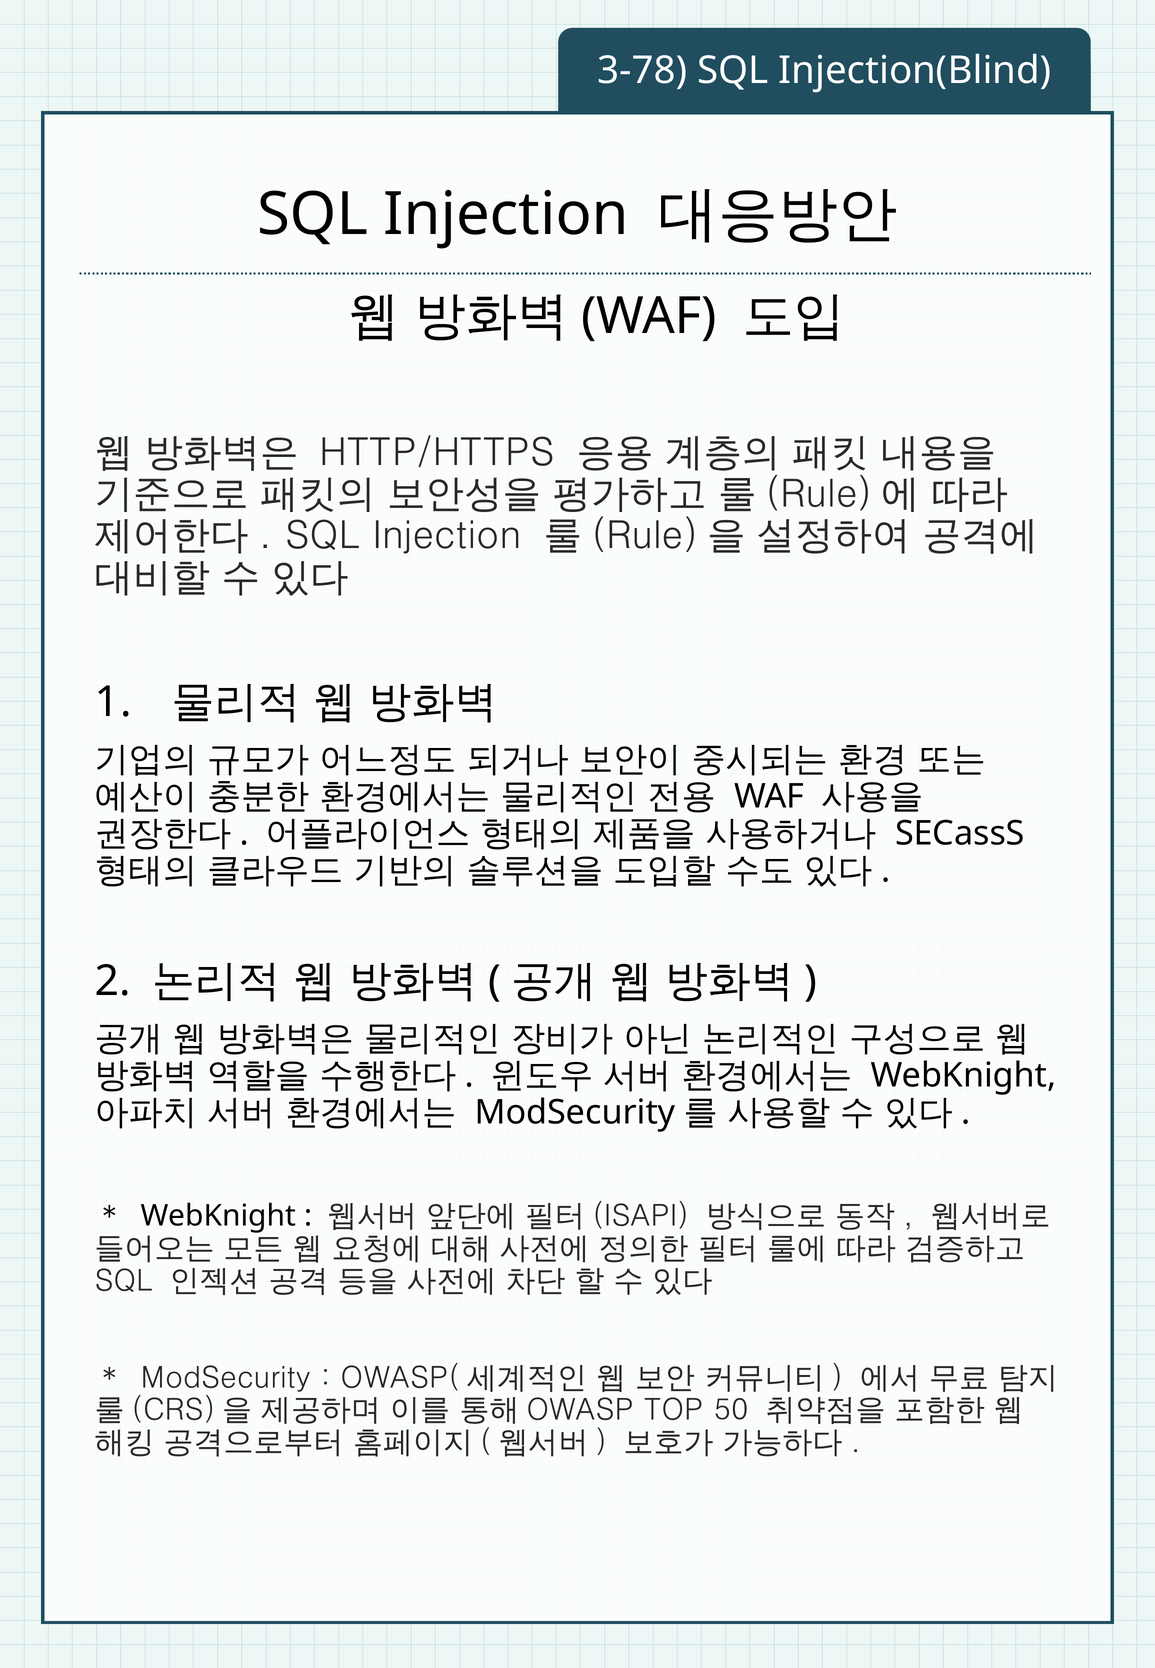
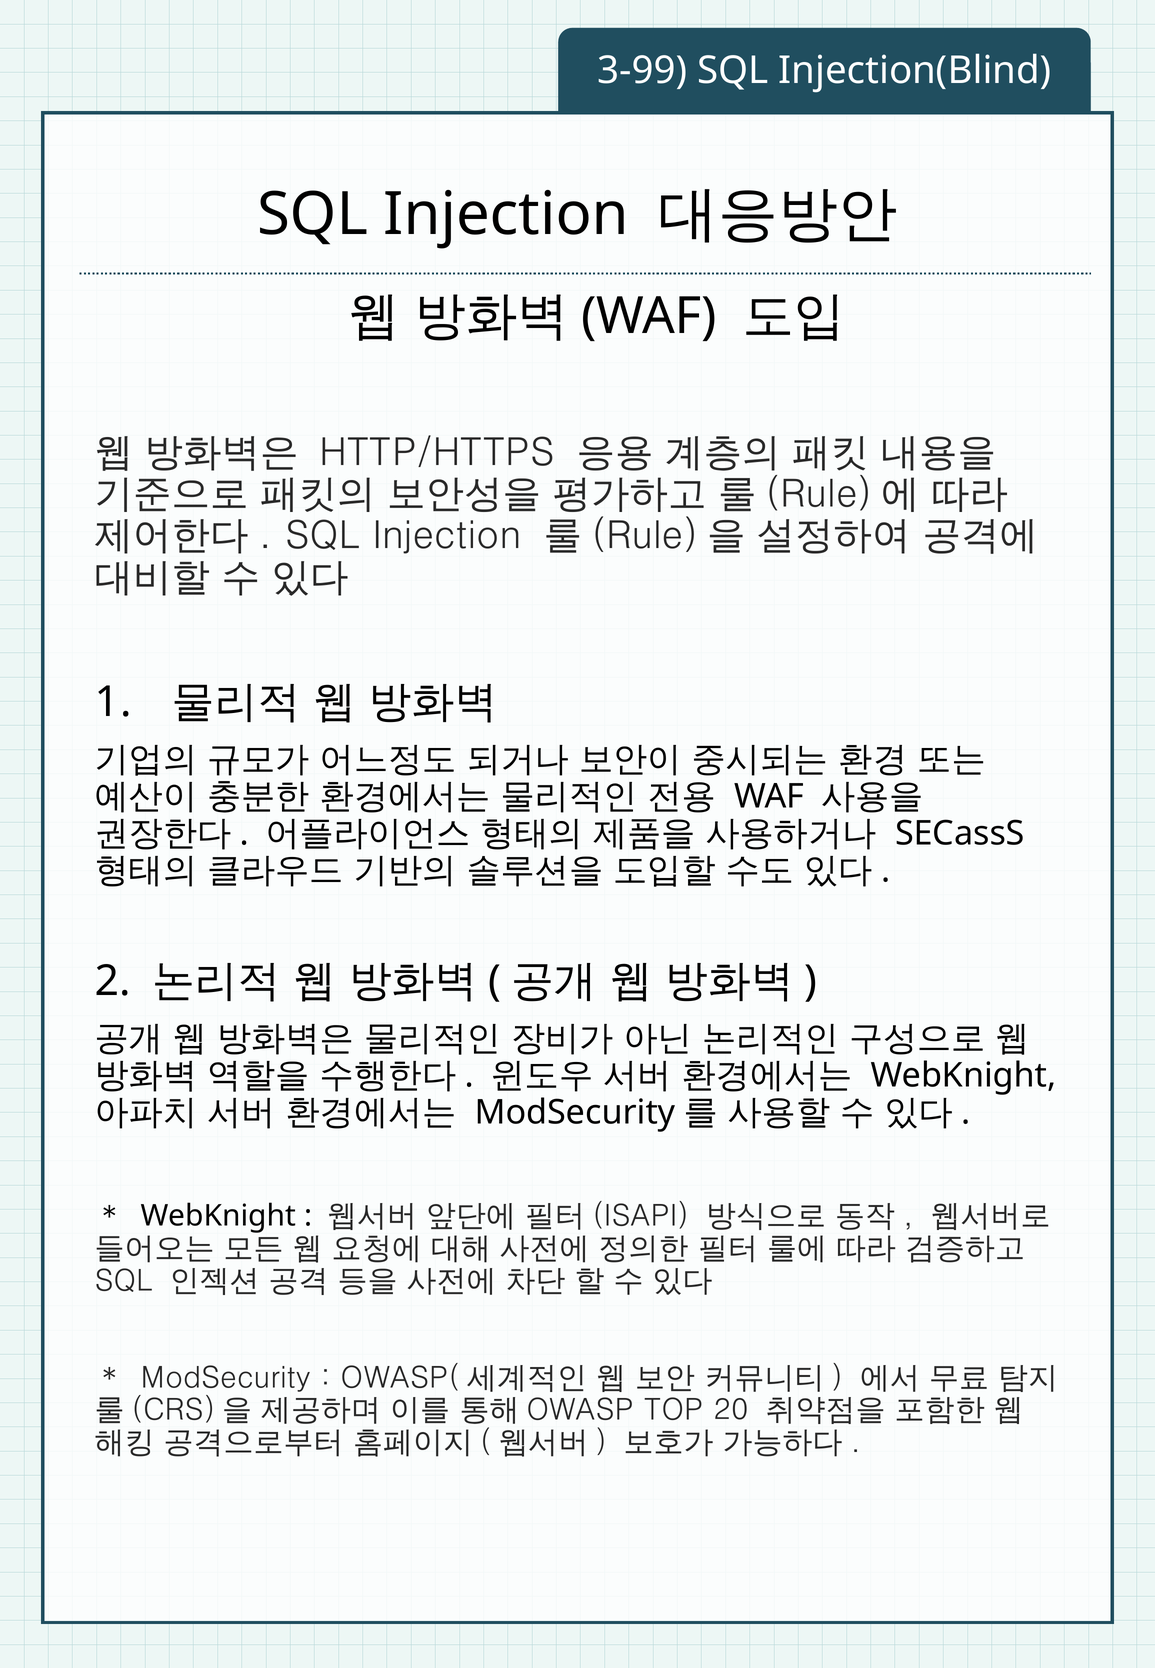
3-78: 3-78 -> 3-99 (642, 70)
50: 50 -> 20 (731, 1410)
